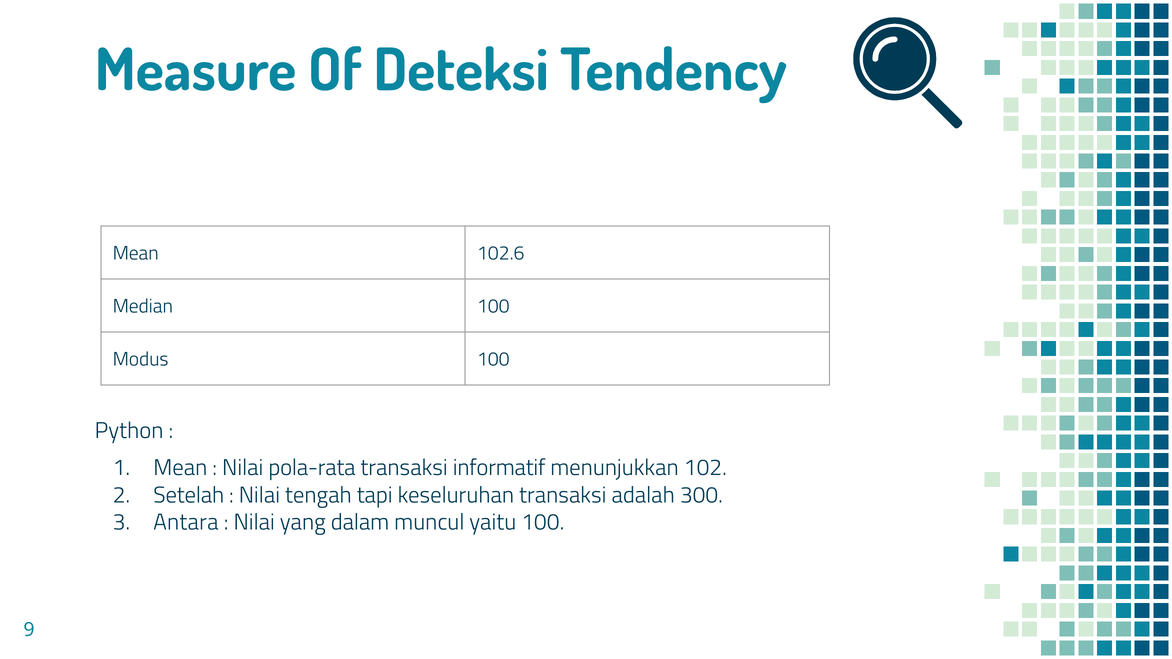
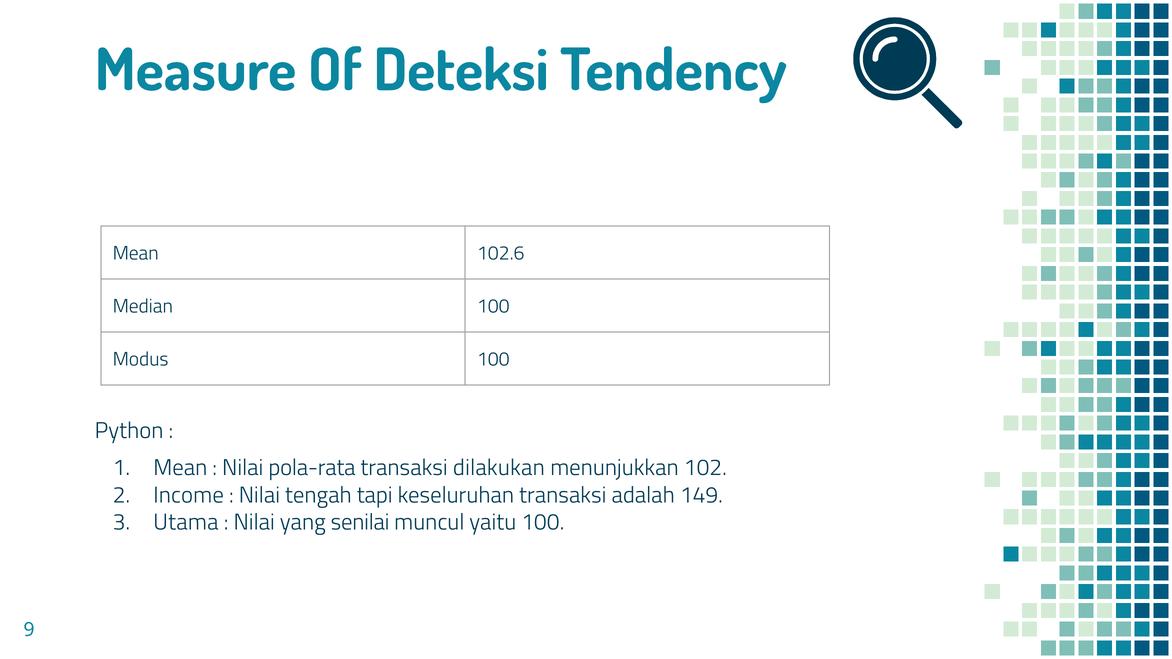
informatif: informatif -> dilakukan (499, 468)
Setelah: Setelah -> Income (189, 495)
300: 300 -> 149 (701, 495)
Antara: Antara -> Utama (186, 523)
dalam: dalam -> senilai (360, 523)
